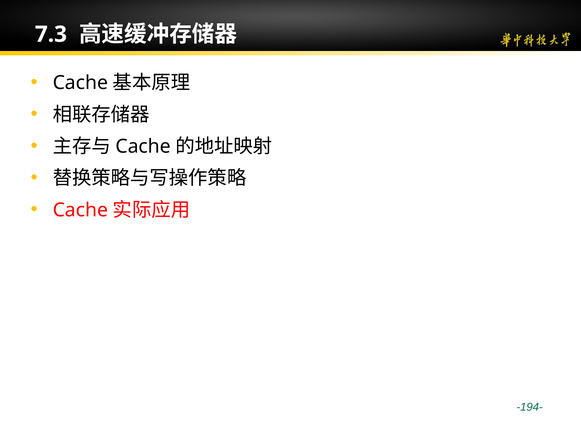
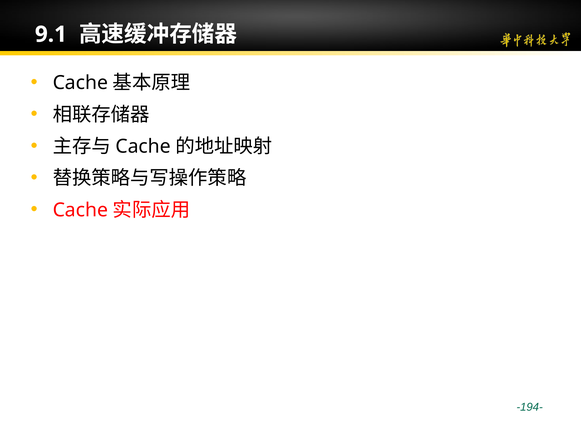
7.3: 7.3 -> 9.1 (51, 34)
